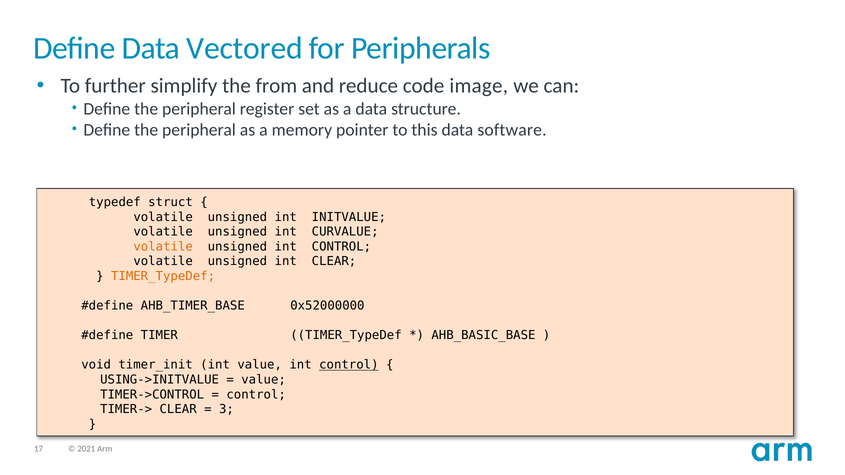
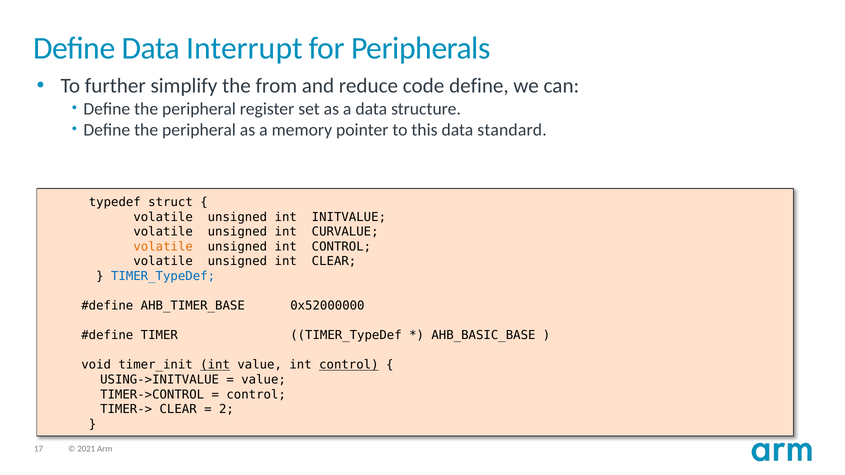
Vectored: Vectored -> Interrupt (244, 48)
code image: image -> define (479, 86)
software: software -> standard (512, 130)
TIMER_TypeDef colour: orange -> blue (163, 276)
int underline: none -> present (215, 365)
3: 3 -> 2 (226, 409)
